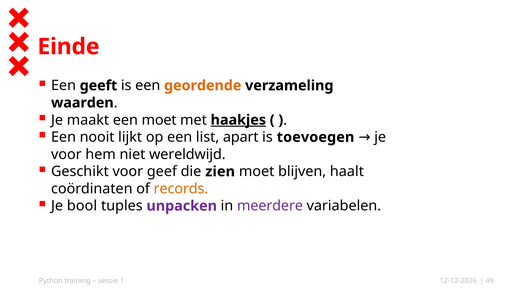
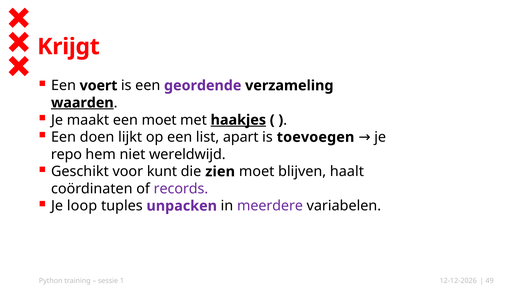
Einde: Einde -> Krijgt (68, 47)
geeft: geeft -> voert (99, 86)
geordende colour: orange -> purple (203, 86)
waarden underline: none -> present (82, 103)
nooit: nooit -> doen (97, 137)
voor: voor -> repo (66, 154)
geef: geef -> kunt (162, 172)
records colour: orange -> purple (181, 189)
bool: bool -> loop (82, 206)
